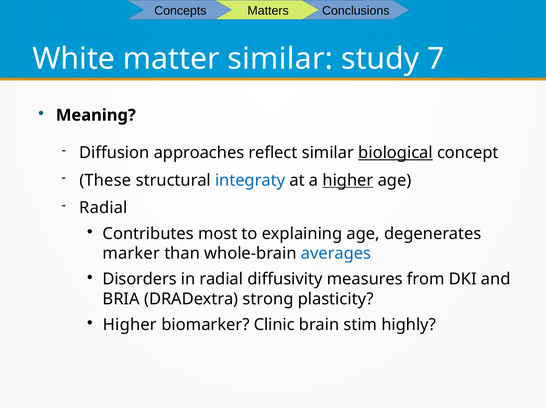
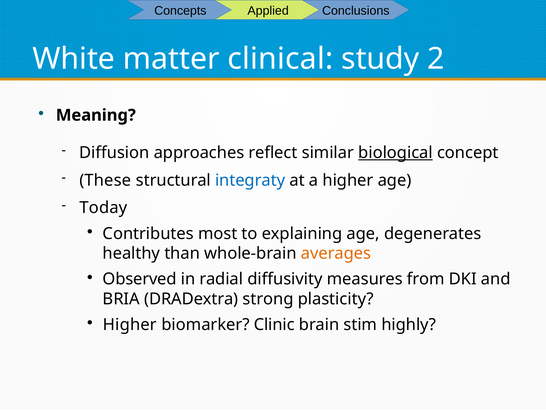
Matters: Matters -> Applied (268, 11)
matter similar: similar -> clinical (280, 59)
7: 7 -> 2 (436, 59)
higher underline: present -> none (348, 180)
Radial: Radial -> Today (103, 208)
marker: marker -> healthy (131, 253)
averages colour: blue -> orange (336, 253)
Disorders: Disorders -> Observed (140, 279)
